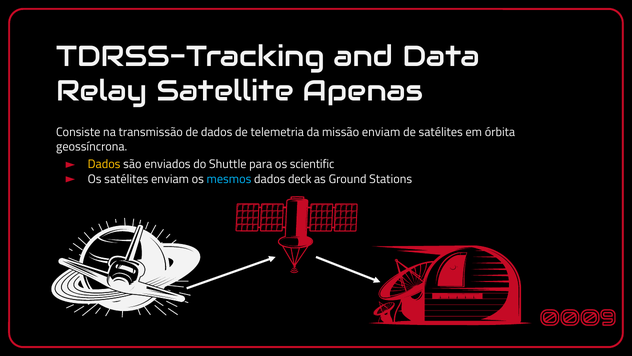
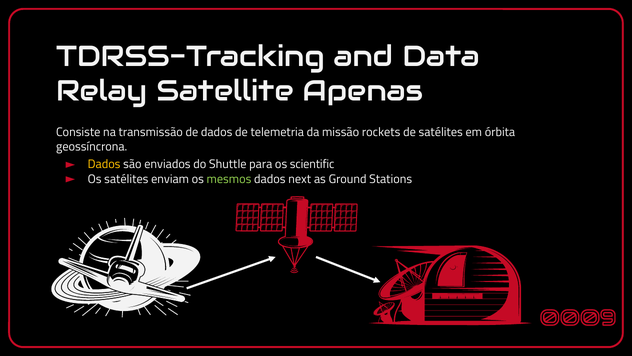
missão enviam: enviam -> rockets (381, 132)
mesmos colour: light blue -> light green (229, 179)
deck: deck -> next (300, 179)
